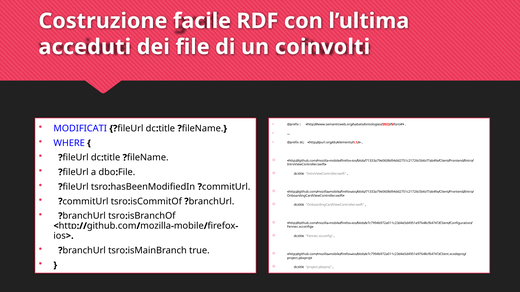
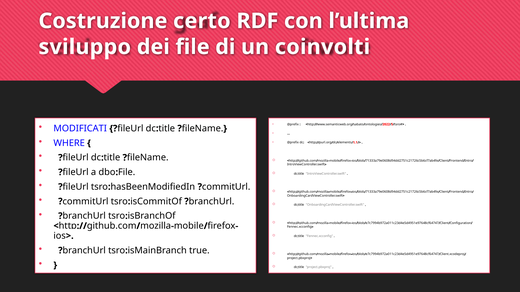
facile: facile -> certo (202, 21)
acceduti: acceduti -> sviluppo (85, 47)
